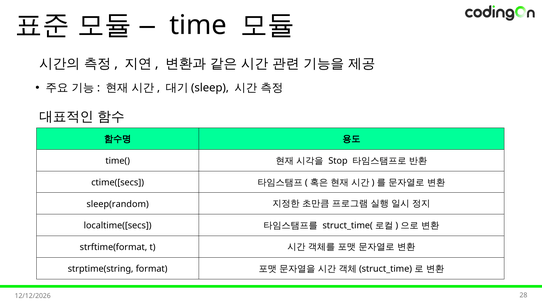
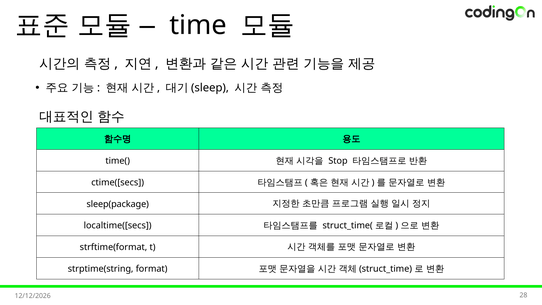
sleep(random: sleep(random -> sleep(package (118, 204)
